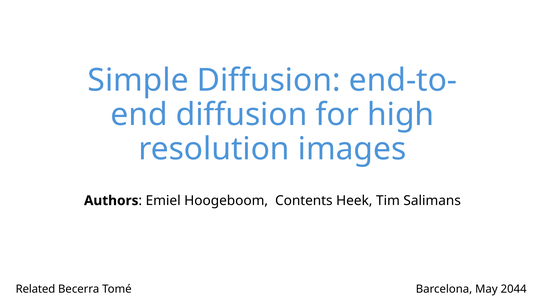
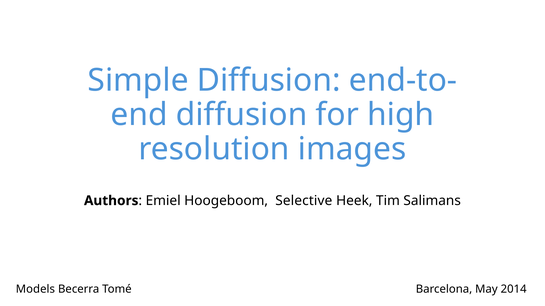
Contents: Contents -> Selective (304, 201)
Related: Related -> Models (35, 290)
2044: 2044 -> 2014 (514, 290)
